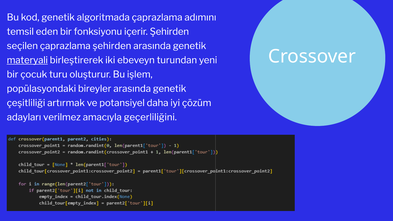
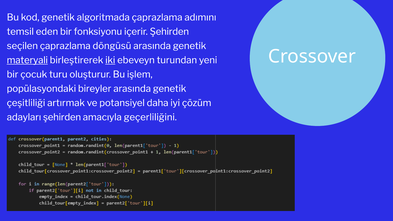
çaprazlama şehirden: şehirden -> döngüsü (112, 46)
iki underline: none -> present (110, 60)
adayları verilmez: verilmez -> şehirden (62, 117)
